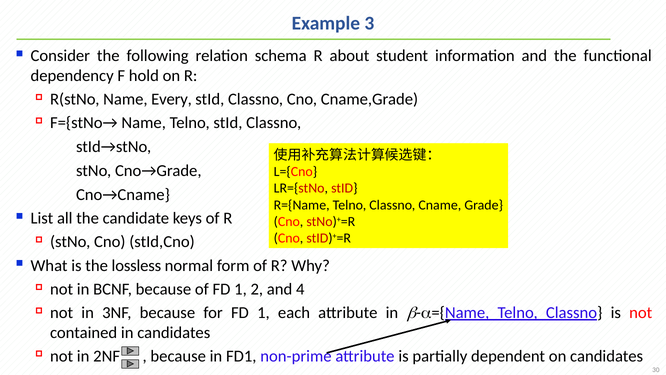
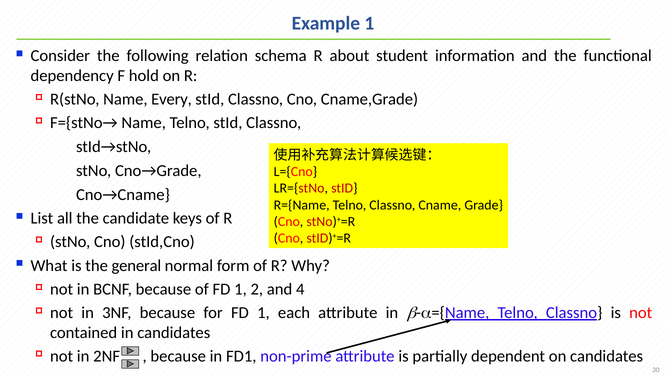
Example 3: 3 -> 1 (369, 23)
lossless: lossless -> general (136, 266)
